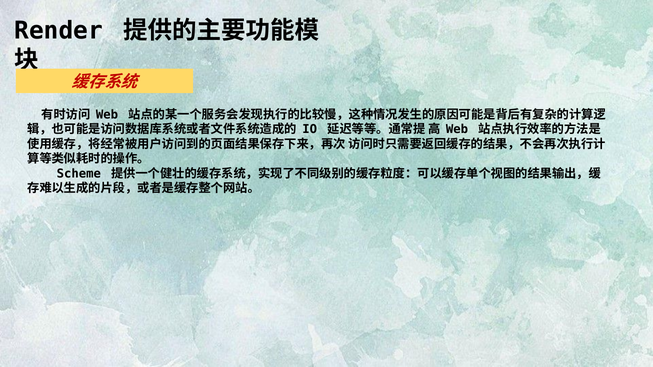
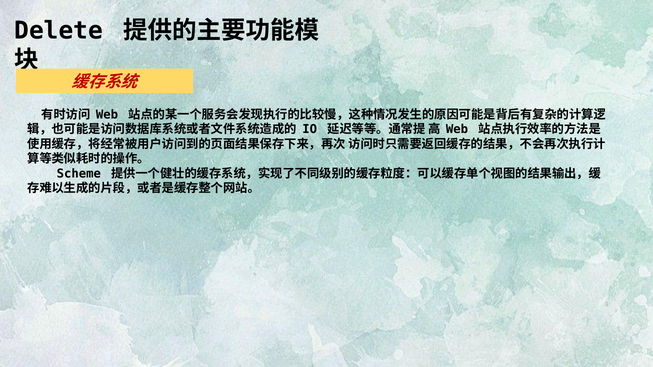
Render: Render -> Delete (59, 31)
